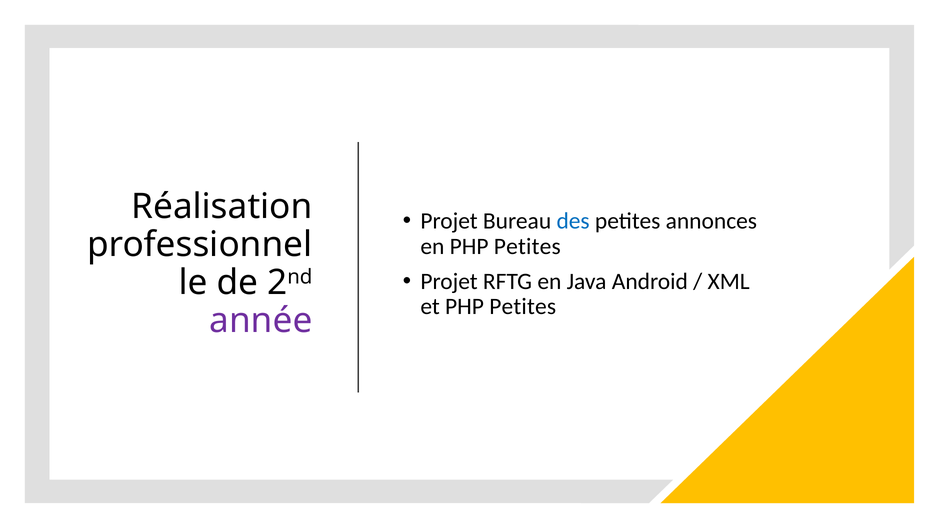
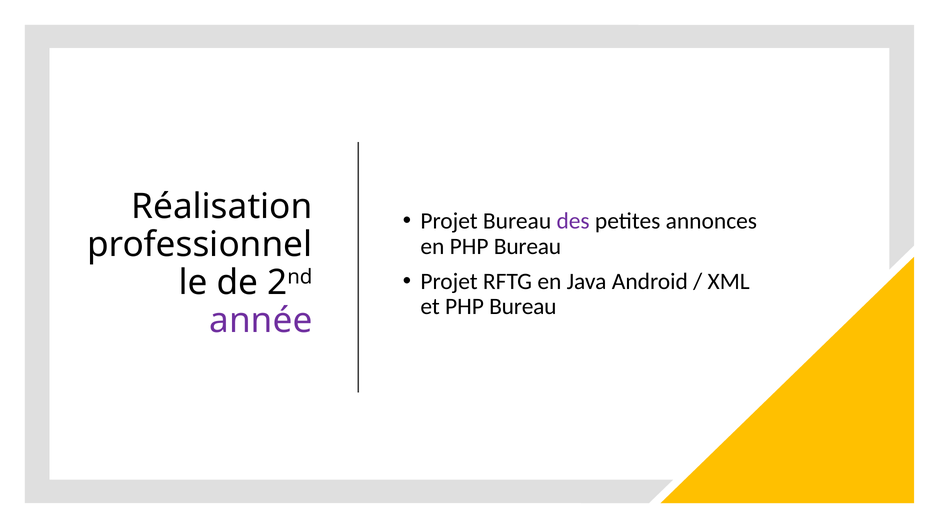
des colour: blue -> purple (573, 221)
en PHP Petites: Petites -> Bureau (528, 246)
et PHP Petites: Petites -> Bureau (523, 307)
